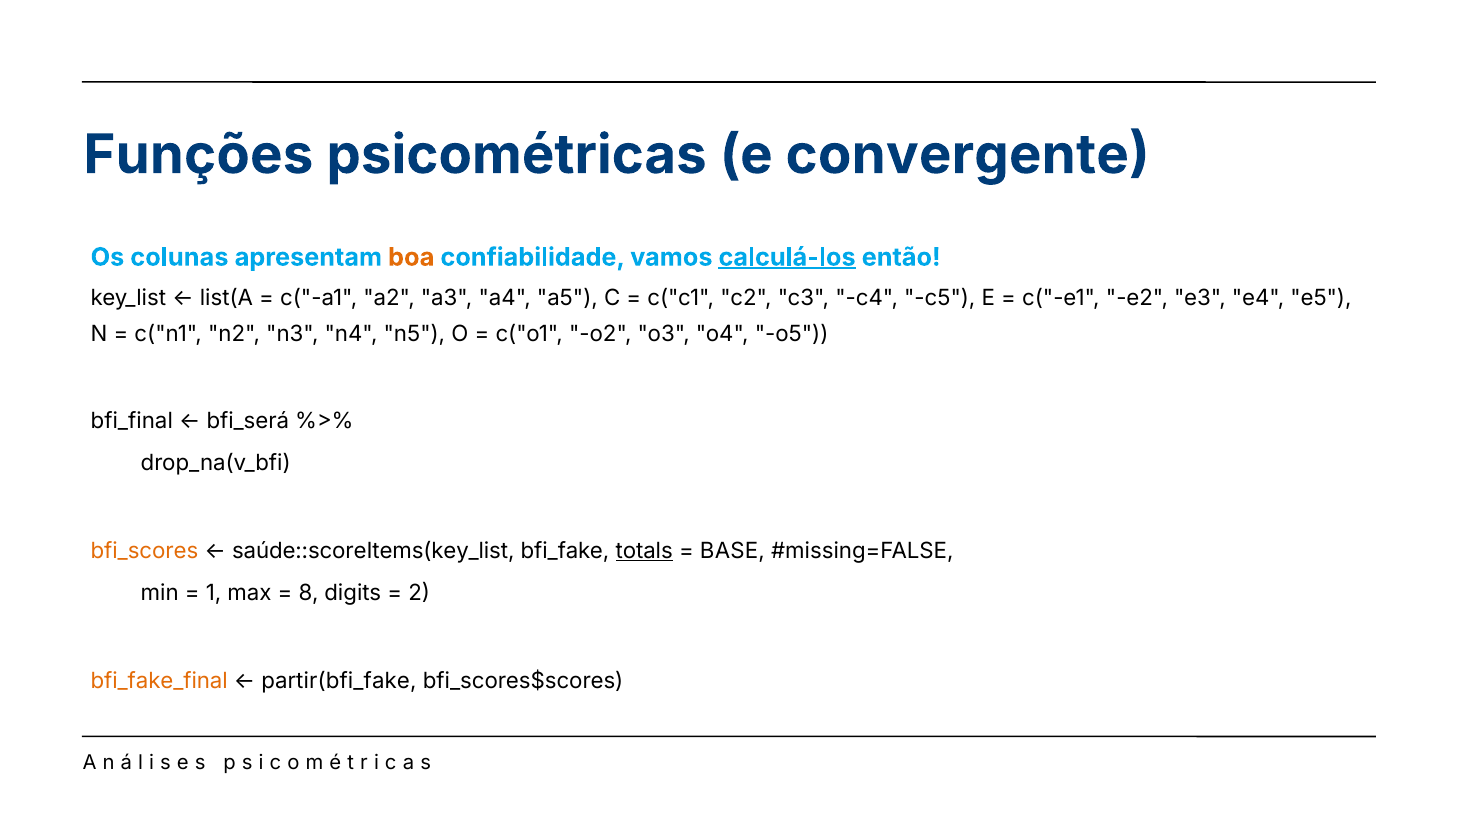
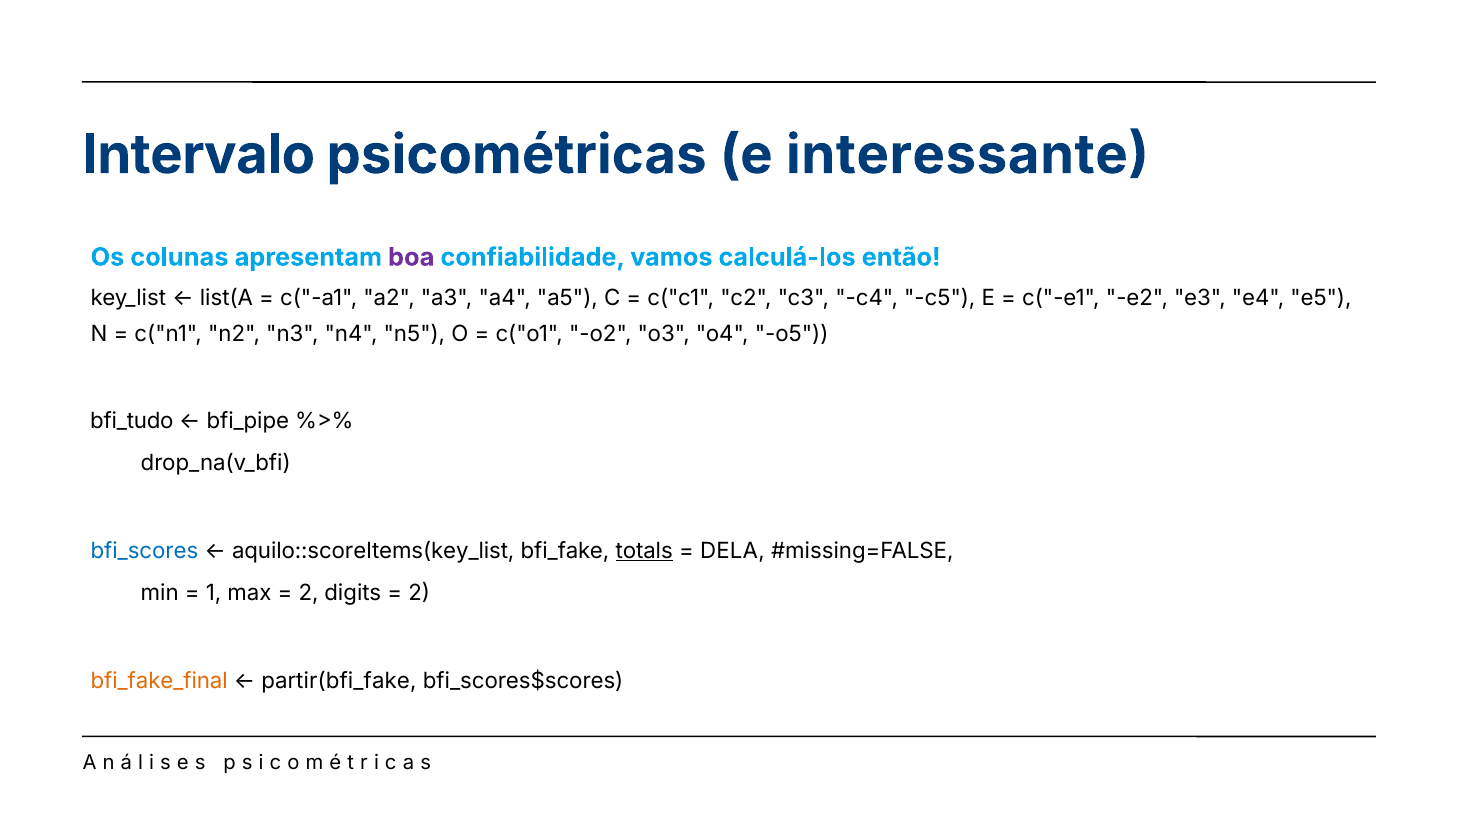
Funções: Funções -> Intervalo (199, 155)
convergente: convergente -> interessante (967, 155)
boa colour: orange -> purple (411, 257)
calculá-los underline: present -> none (787, 257)
bfi_final: bfi_final -> bfi_tudo (132, 422)
bfi_será: bfi_será -> bfi_pipe (248, 422)
bfi_scores colour: orange -> blue (144, 551)
saúde::scoreItems(key_list: saúde::scoreItems(key_list -> aquilo::scoreItems(key_list (373, 551)
BASE: BASE -> DELA (732, 551)
8: 8 -> 2 (309, 593)
